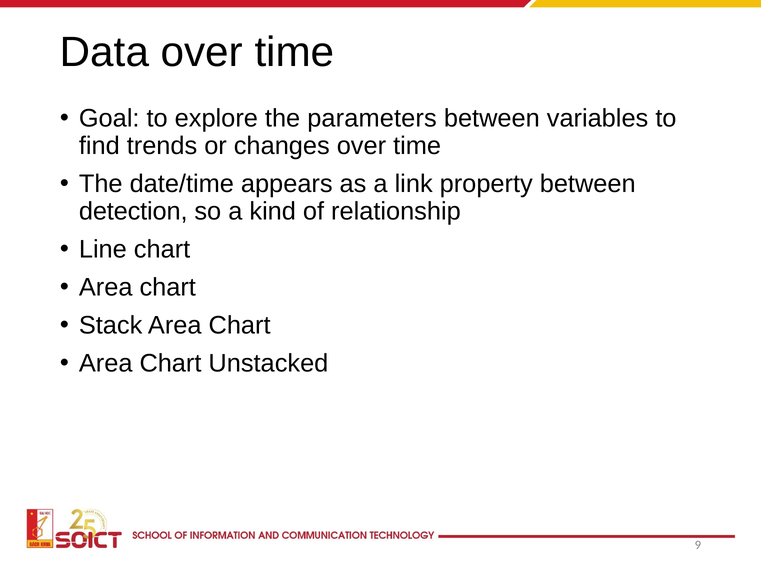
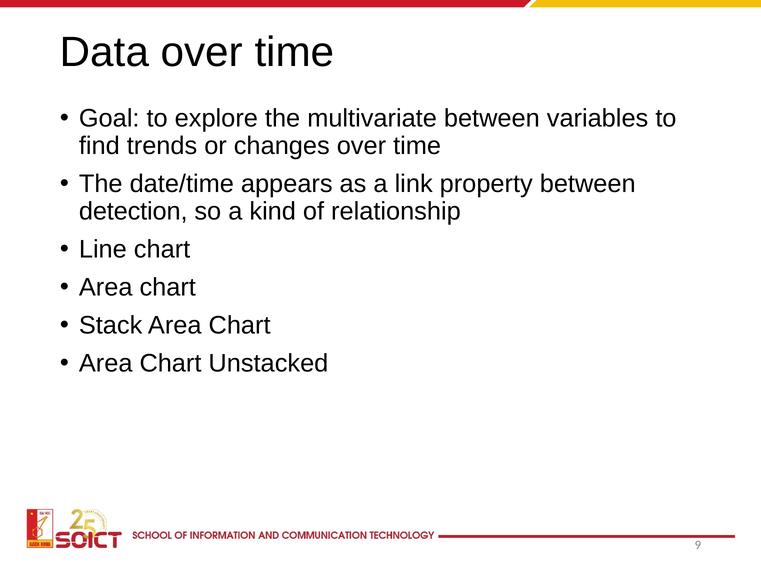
parameters: parameters -> multivariate (372, 118)
